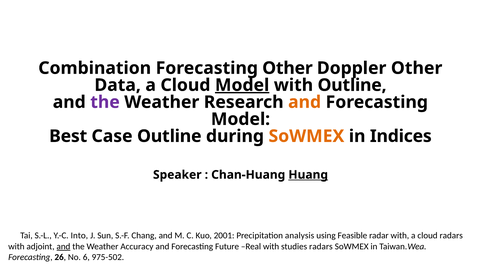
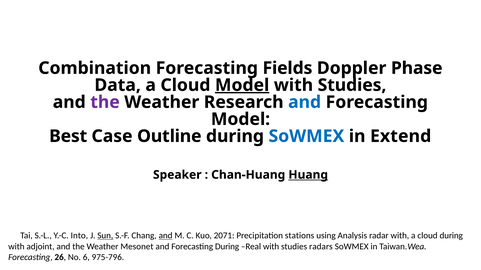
Forecasting Other: Other -> Fields (287, 68)
Doppler Other: Other -> Phase (417, 68)
Outline: Outline -> Studies (352, 85)
and colour: orange -> blue (305, 102)
SoWMEX colour: orange -> blue (306, 136)
Indices: Indices -> Extend (401, 136)
Sun underline: none -> present (105, 236)
and underline: none -> present (166, 236)
2001: 2001 -> 2071 (224, 236)
analysis: analysis -> stations (300, 236)
Feasible: Feasible -> Analysis (352, 236)
cloud radars: radars -> during (451, 236)
and underline: present -> none (63, 247)
Accuracy: Accuracy -> Mesonet (137, 247)
Forecasting Future: Future -> During (227, 247)
975-502: 975-502 -> 975-796 (108, 258)
